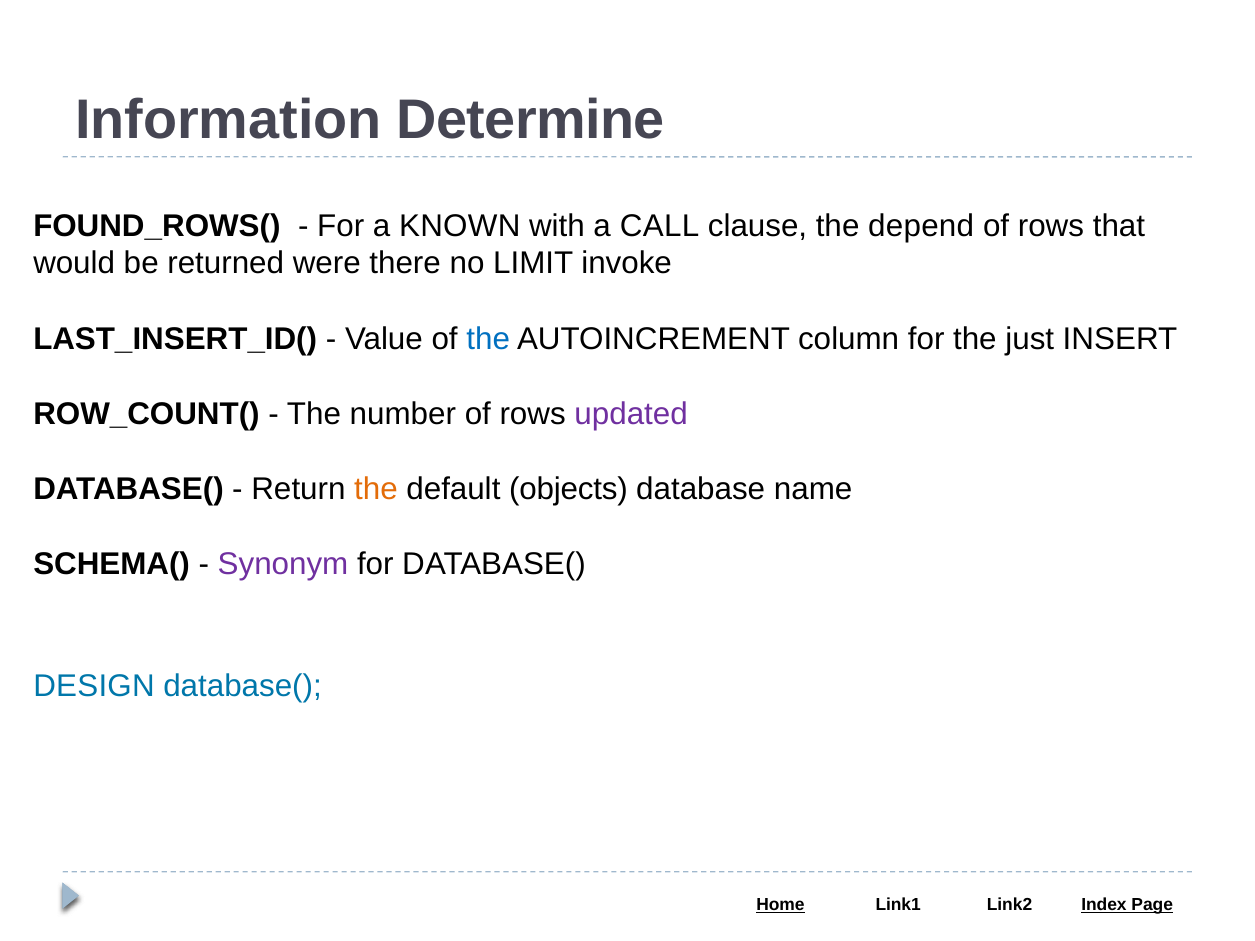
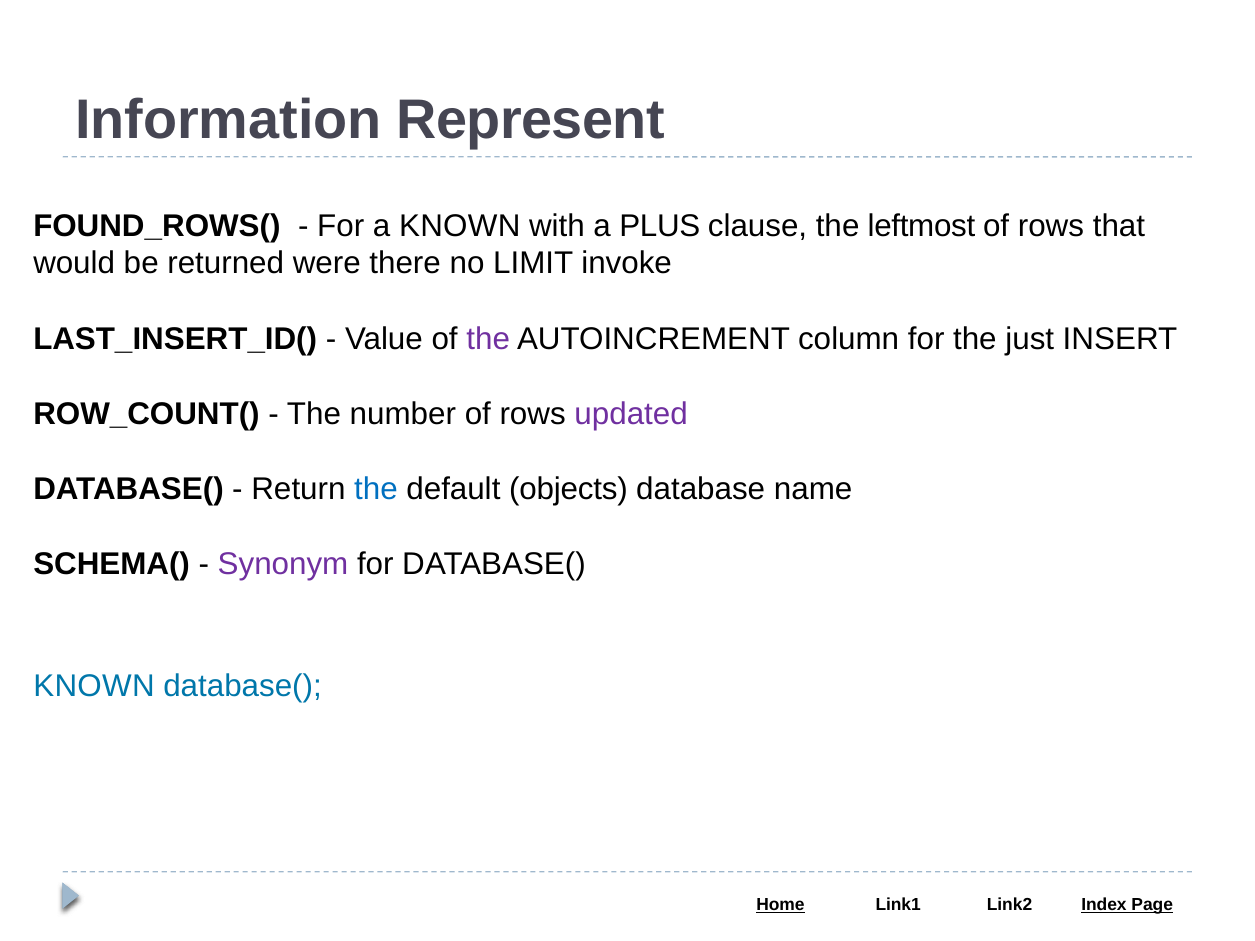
Determine: Determine -> Represent (531, 120)
CALL: CALL -> PLUS (660, 226)
depend: depend -> leftmost (921, 226)
the colour: blue -> purple (488, 339)
the colour: orange -> blue (376, 489)
DESIGN: DESIGN -> KNOWN (94, 686)
